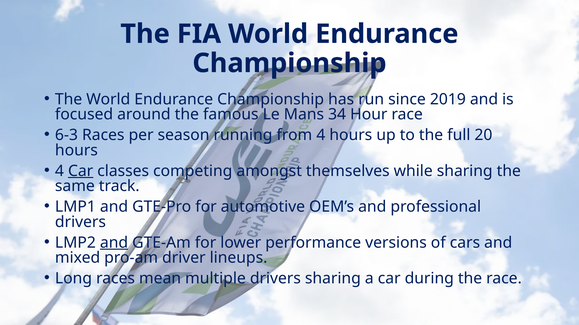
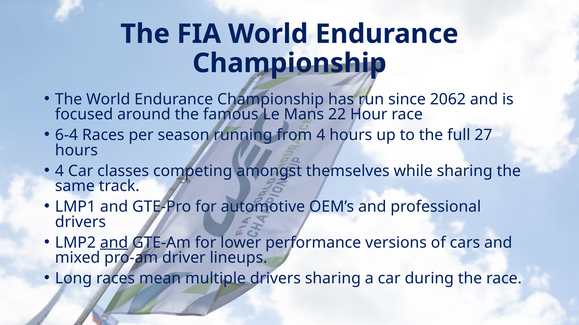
2019: 2019 -> 2062 (448, 99)
34: 34 -> 22 (337, 115)
6-3: 6-3 -> 6-4 (66, 135)
20: 20 -> 27 (483, 135)
Car underline: present -> none (81, 171)
